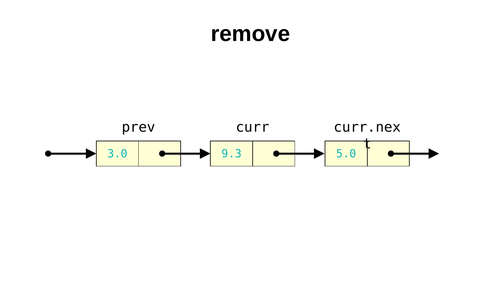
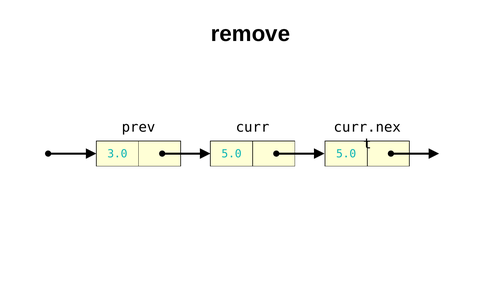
3.0 9.3: 9.3 -> 5.0 (232, 154)
